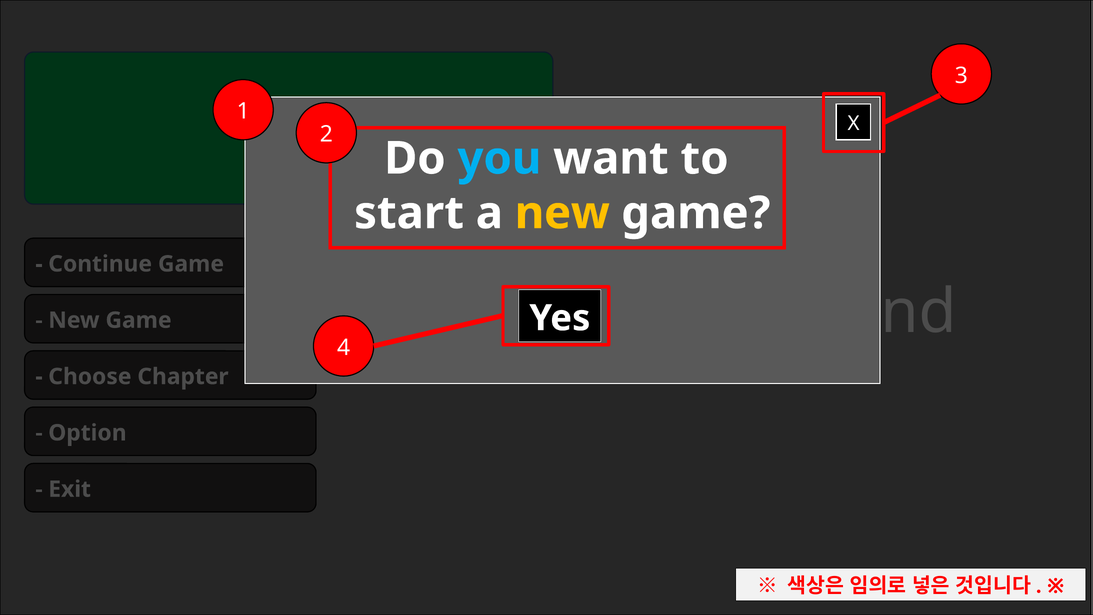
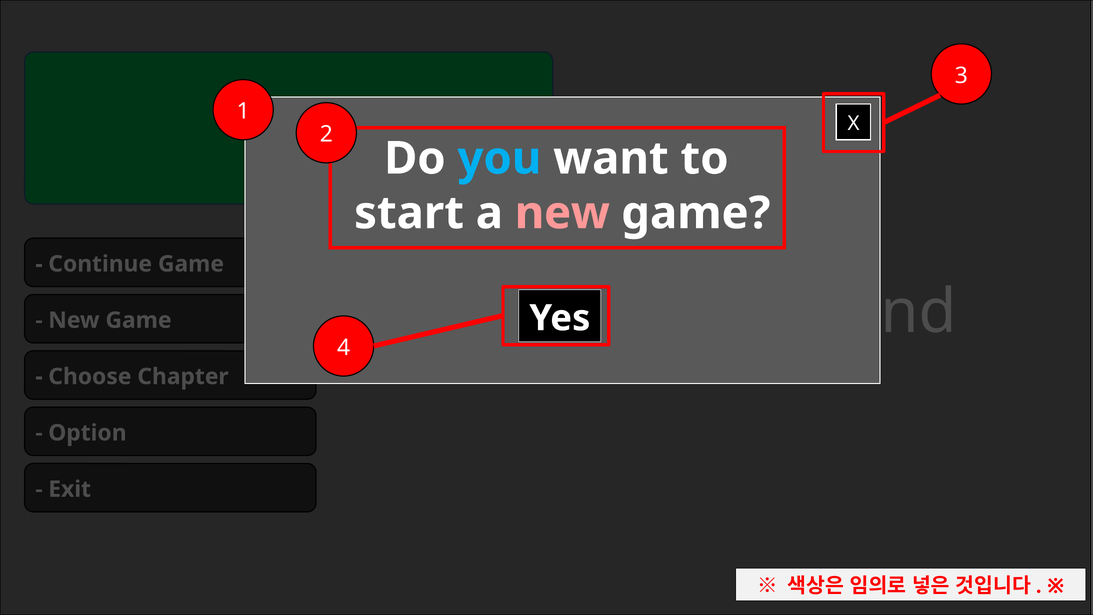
new colour: yellow -> pink (562, 213)
